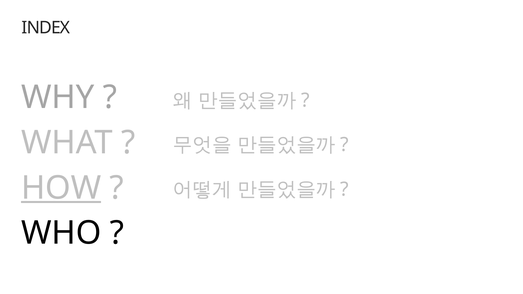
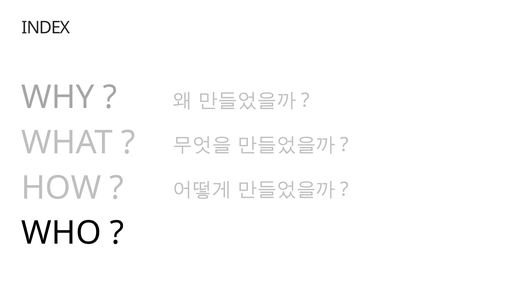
HOW underline: present -> none (61, 188)
